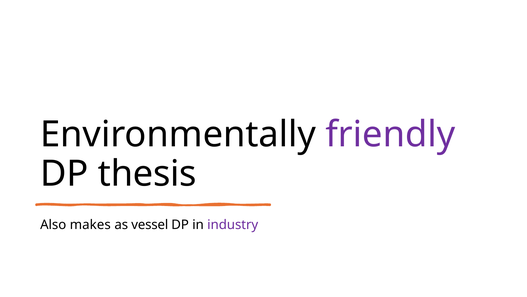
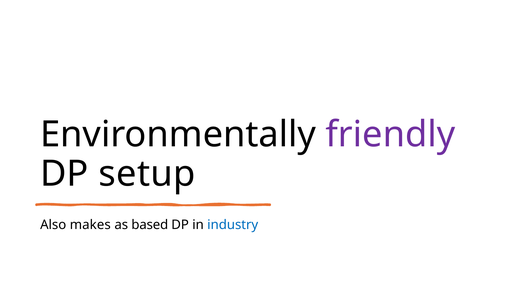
thesis: thesis -> setup (147, 174)
vessel: vessel -> based (150, 224)
industry colour: purple -> blue (233, 224)
